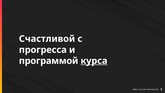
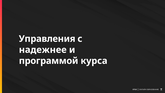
Счастливой: Счастливой -> Управления (47, 39)
прогресса: прогресса -> надежнее (43, 50)
курса underline: present -> none (94, 61)
